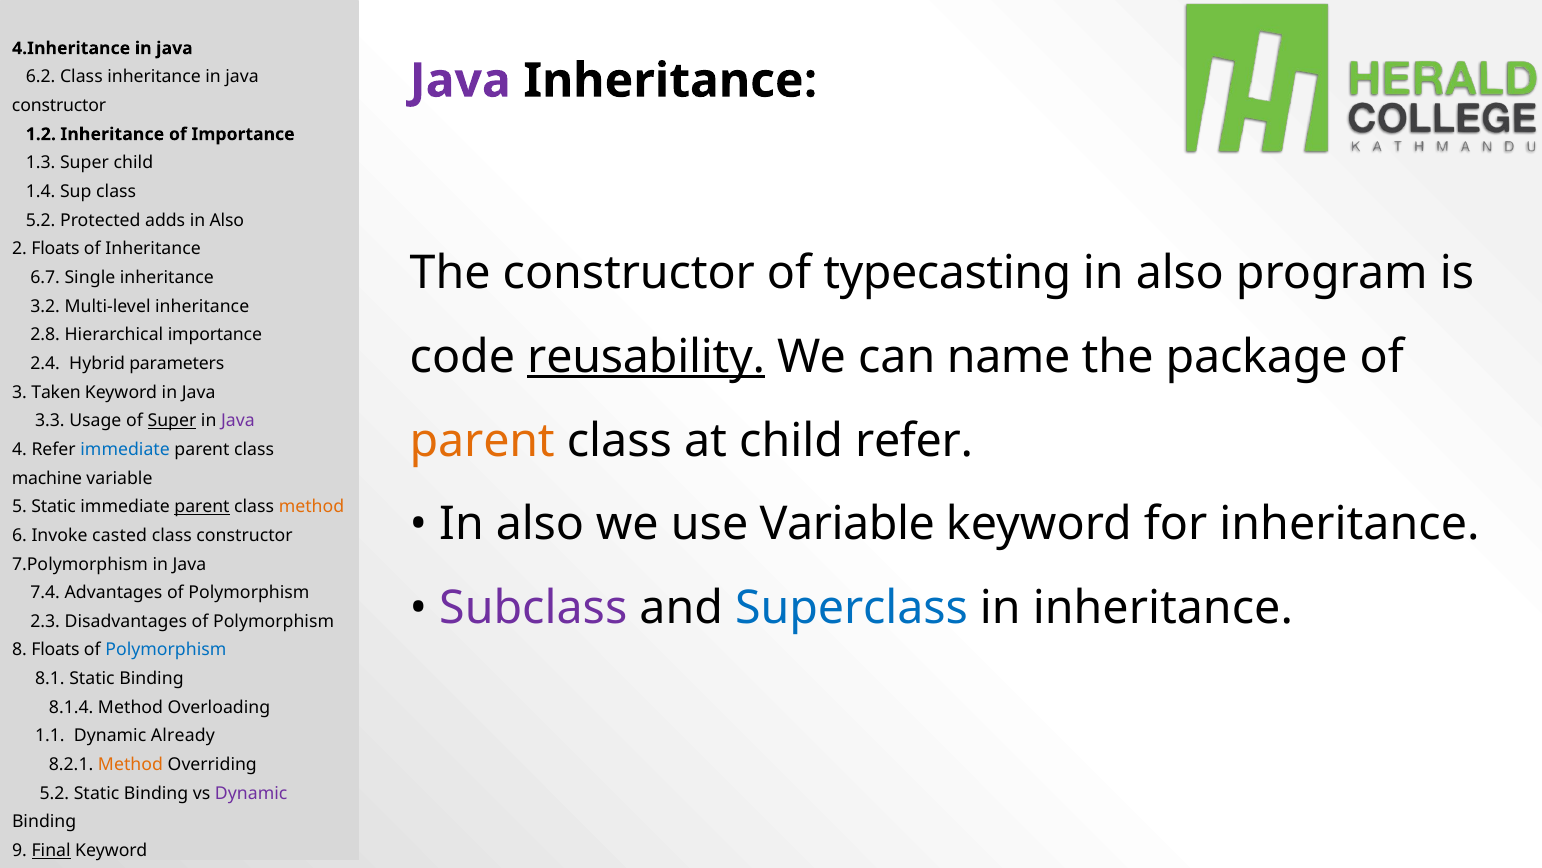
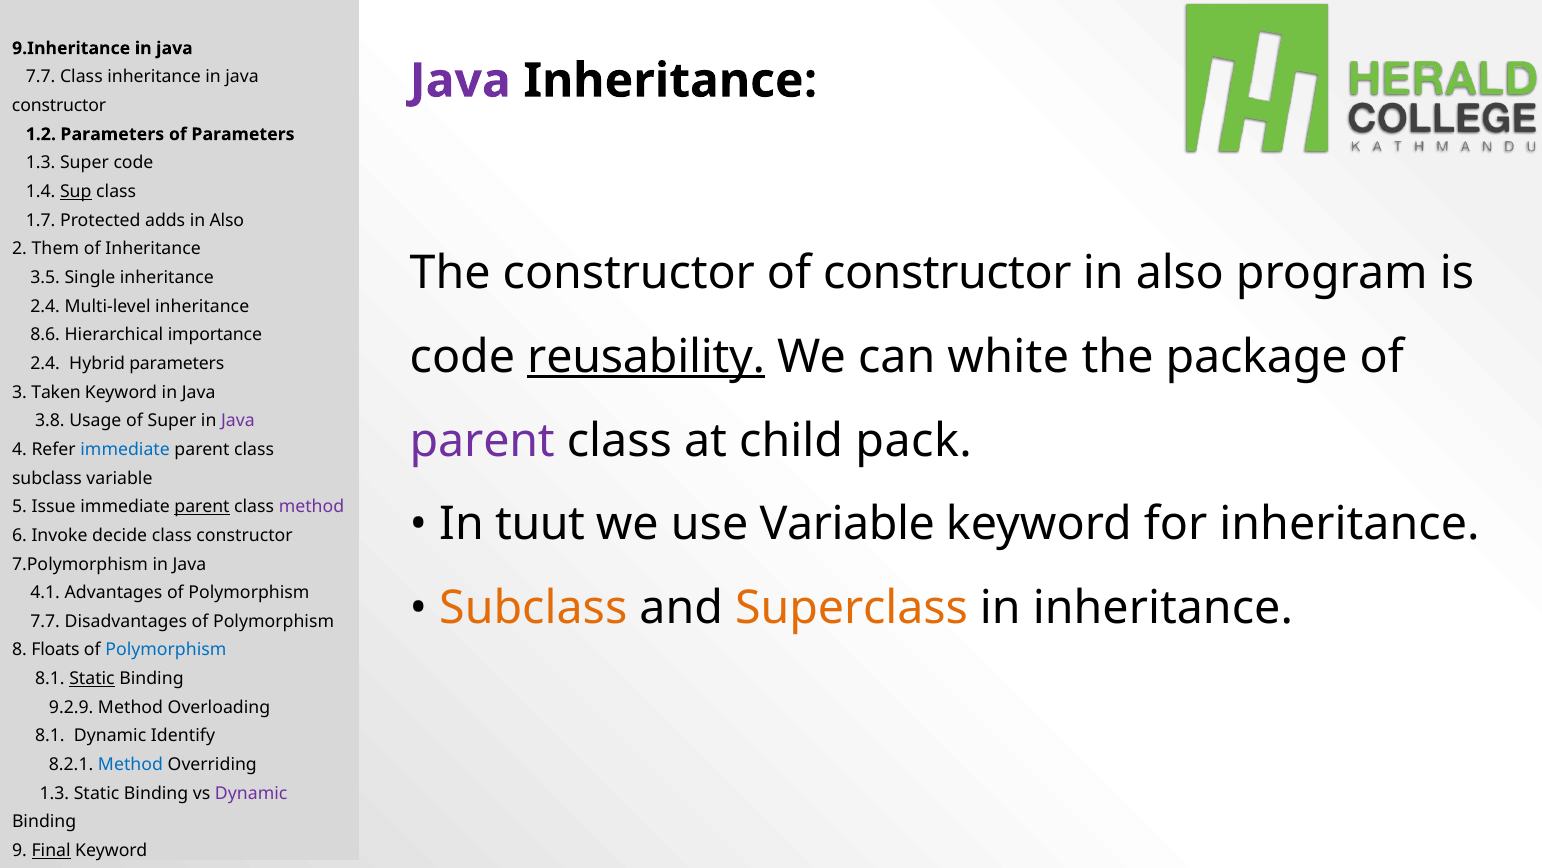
4.Inheritance: 4.Inheritance -> 9.Inheritance (71, 48)
6.2: 6.2 -> 7.7 (41, 77)
1.2 Inheritance: Inheritance -> Parameters (112, 134)
of Importance: Importance -> Parameters (243, 134)
Super child: child -> code (133, 163)
Sup underline: none -> present (76, 191)
5.2: 5.2 -> 1.7 (41, 220)
2 Floats: Floats -> Them (55, 249)
of typecasting: typecasting -> constructor (947, 273)
6.7: 6.7 -> 3.5 (45, 277)
3.2: 3.2 -> 2.4 (45, 306)
2.8: 2.8 -> 8.6 (45, 335)
name: name -> white (1008, 356)
3.3: 3.3 -> 3.8 (50, 421)
Super underline: present -> none (172, 421)
parent colour: orange -> purple (482, 440)
child refer: refer -> pack (914, 440)
machine: machine -> subclass (47, 478)
5 Static: Static -> Issue (54, 506)
method colour: orange -> purple (311, 506)
also: also -> tuut (540, 524)
casted: casted -> decide (120, 535)
7.4: 7.4 -> 4.1 (45, 592)
Subclass colour: purple -> orange (533, 608)
Superclass colour: blue -> orange (852, 608)
2.3: 2.3 -> 7.7 (45, 621)
Static underline: none -> present (92, 678)
8.1.4: 8.1.4 -> 9.2.9 (71, 707)
1.1: 1.1 -> 8.1 (50, 736)
Already: Already -> Identify (183, 736)
Method colour: orange -> blue (130, 764)
5.2: 5.2 -> 1.3 (54, 793)
